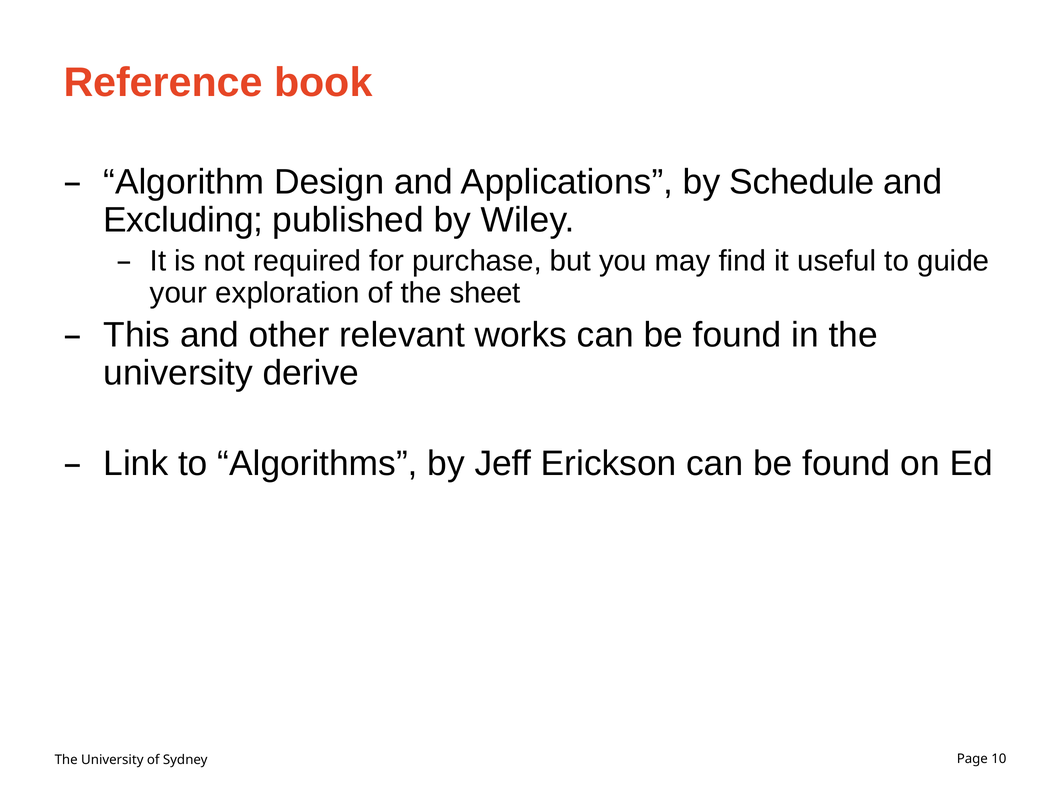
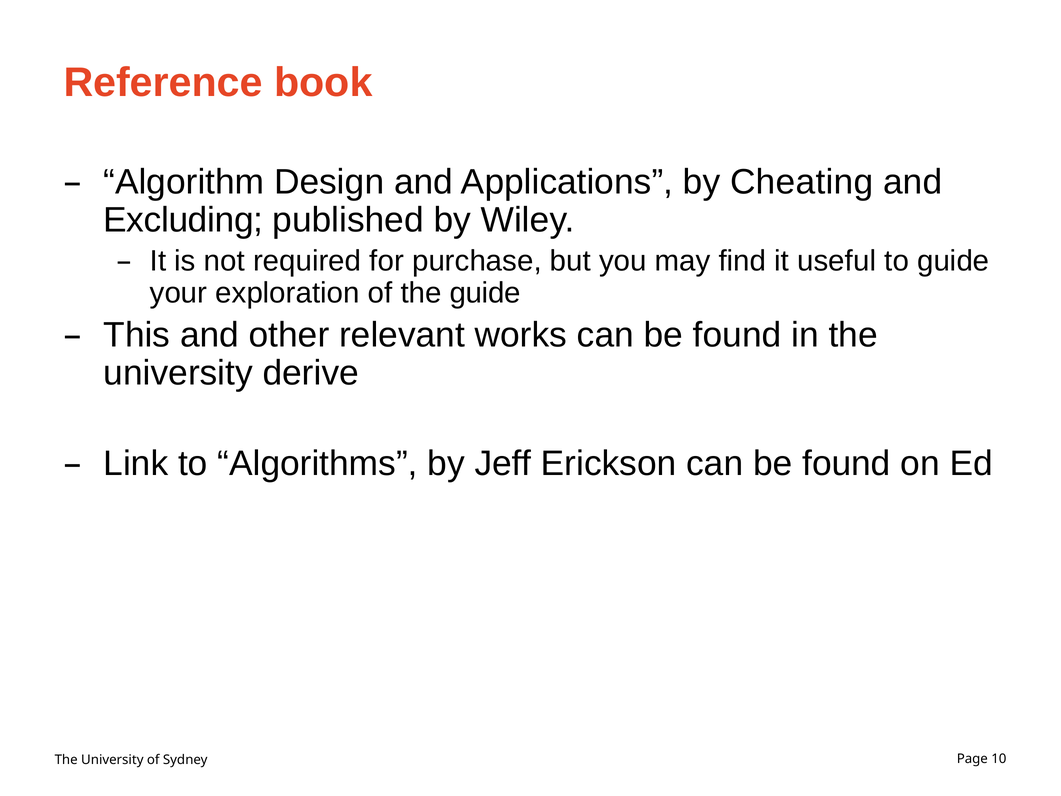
Schedule: Schedule -> Cheating (802, 182)
the sheet: sheet -> guide (485, 293)
